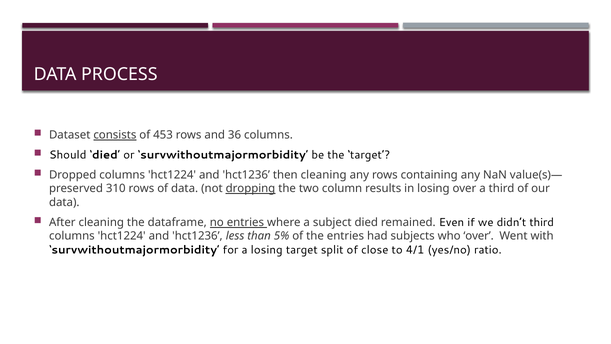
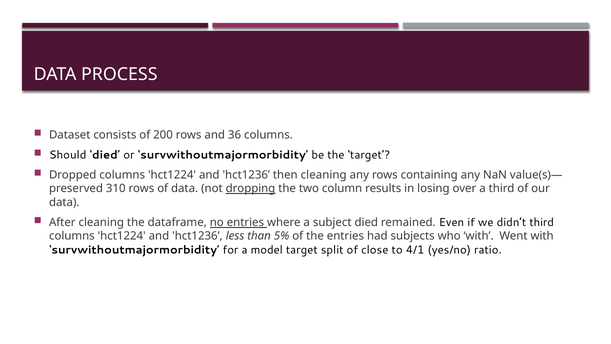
consists underline: present -> none (115, 135)
453: 453 -> 200 (163, 135)
who over: over -> with (479, 236)
a losing: losing -> model (267, 250)
